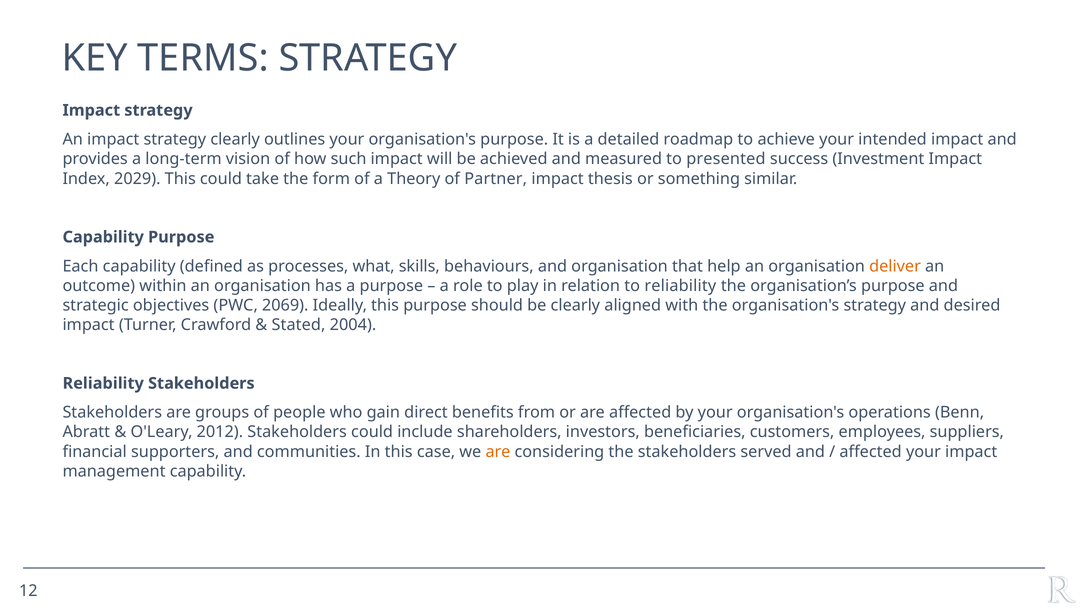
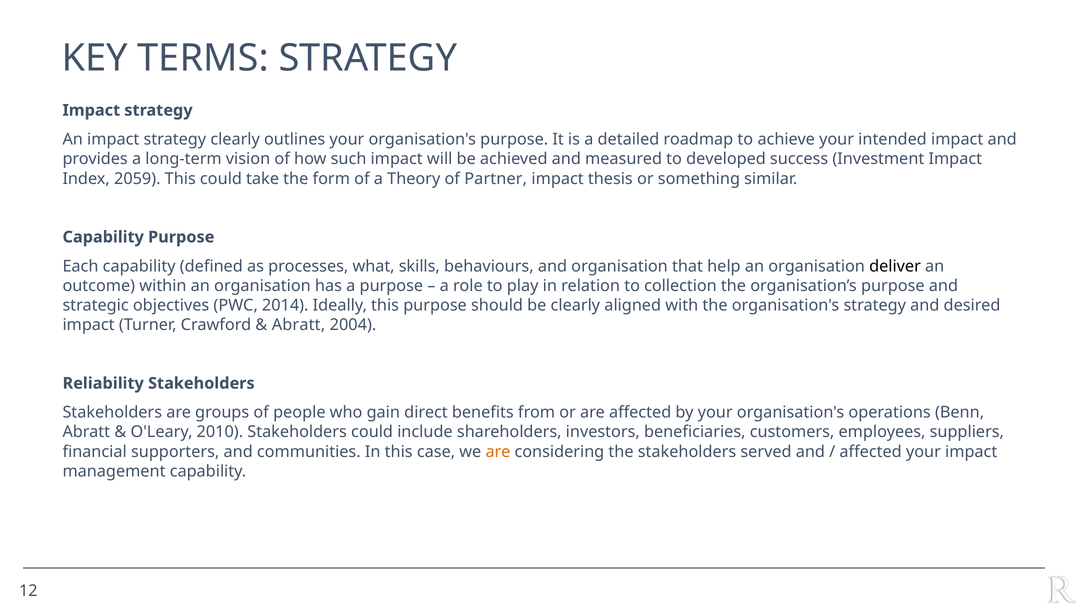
presented: presented -> developed (726, 159)
2029: 2029 -> 2059 (137, 179)
deliver colour: orange -> black (895, 266)
to reliability: reliability -> collection (680, 286)
2069: 2069 -> 2014 (285, 305)
Stated: Stated -> Abratt (298, 325)
2012: 2012 -> 2010 (220, 432)
